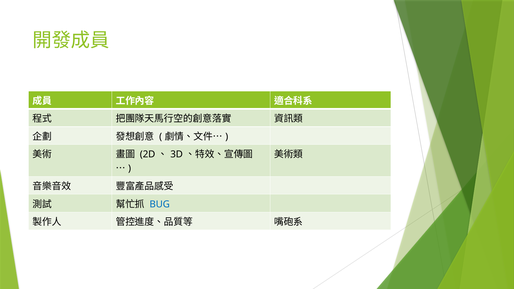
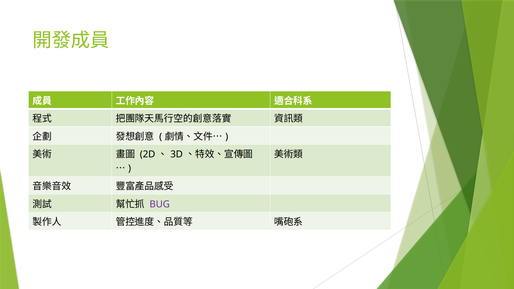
BUG colour: blue -> purple (160, 204)
